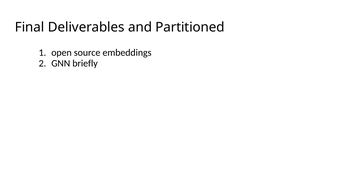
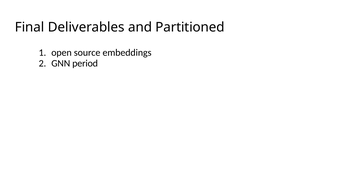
briefly: briefly -> period (85, 63)
